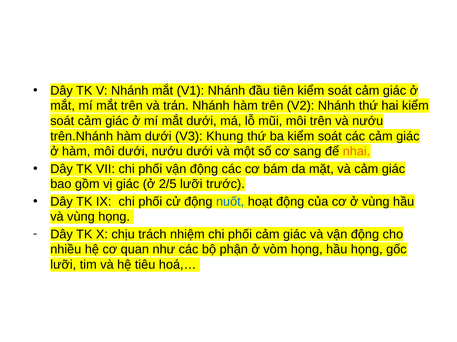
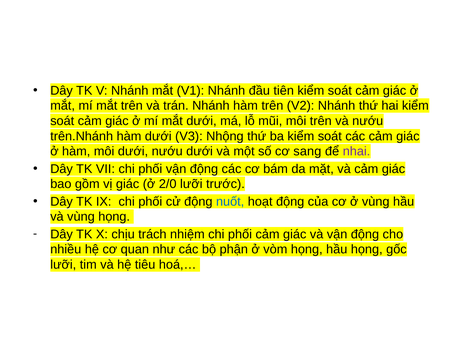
Khung: Khung -> Nhộng (225, 136)
nhai colour: orange -> purple (357, 152)
2/5: 2/5 -> 2/0 (168, 184)
